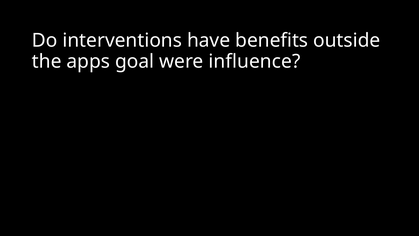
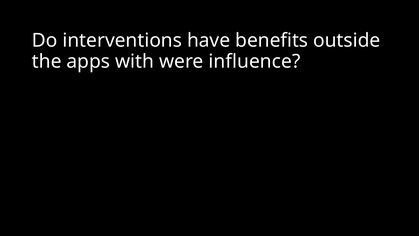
goal: goal -> with (135, 61)
